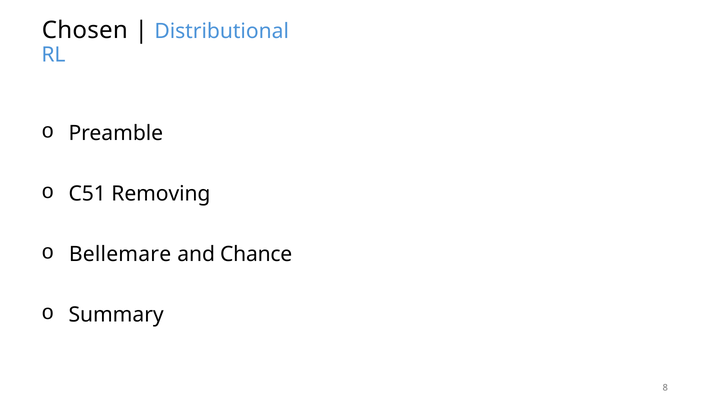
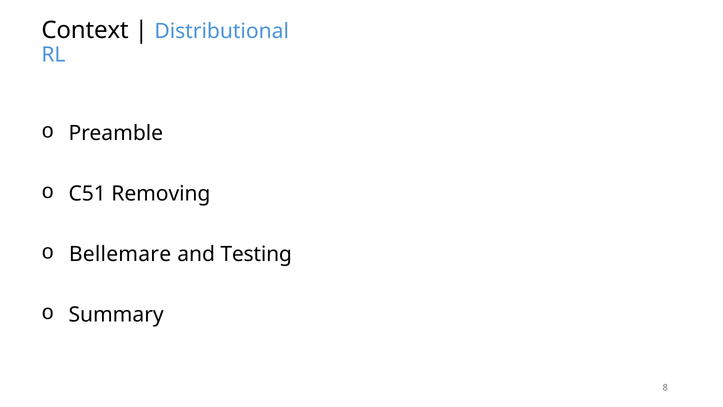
Chosen: Chosen -> Context (85, 30)
Chance: Chance -> Testing (256, 254)
